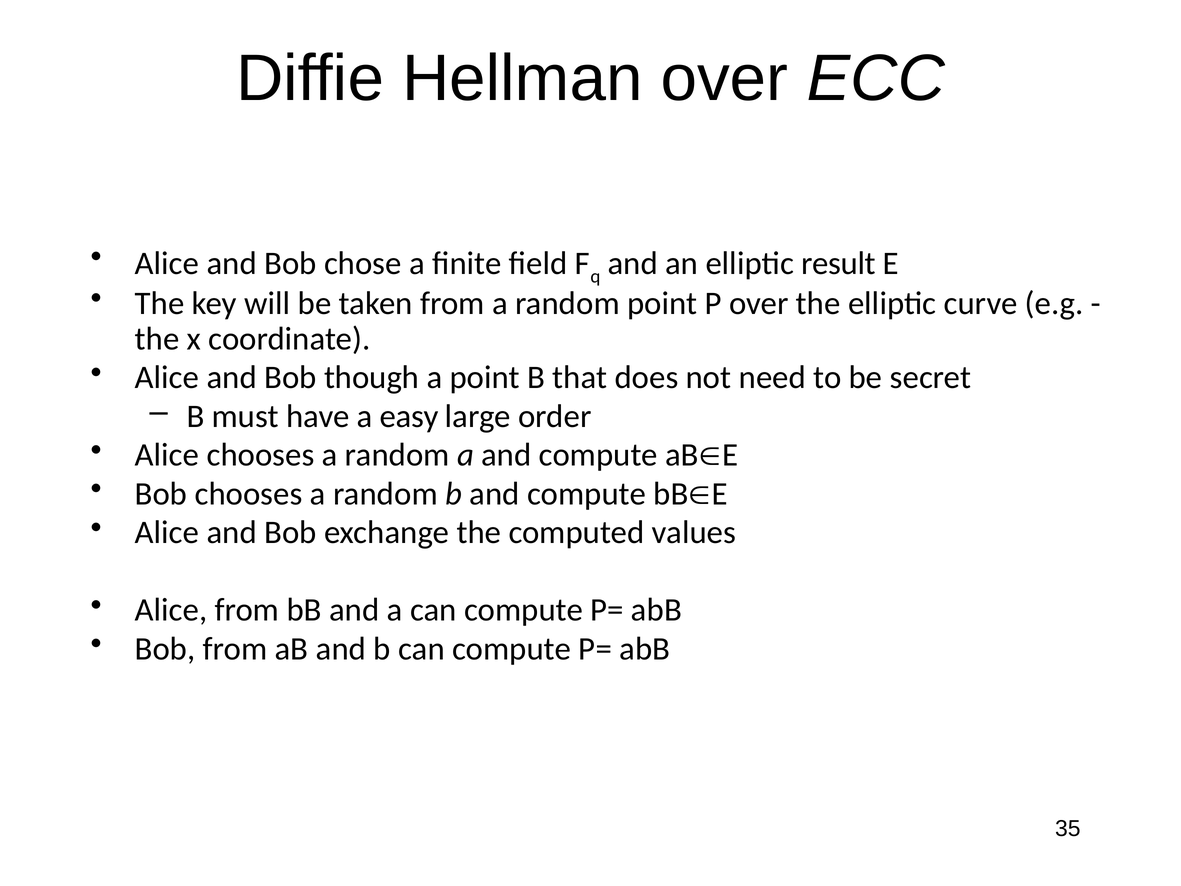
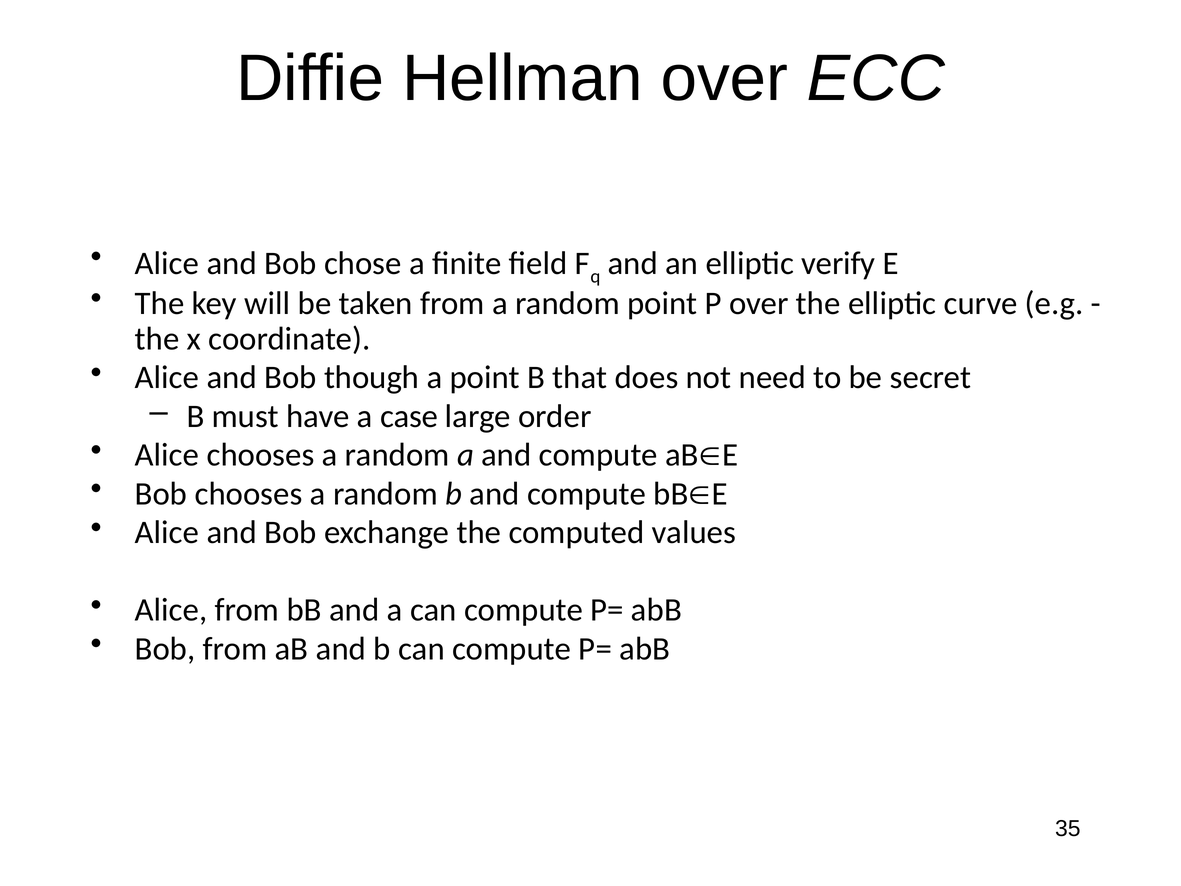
result: result -> verify (838, 264)
easy: easy -> case (409, 416)
